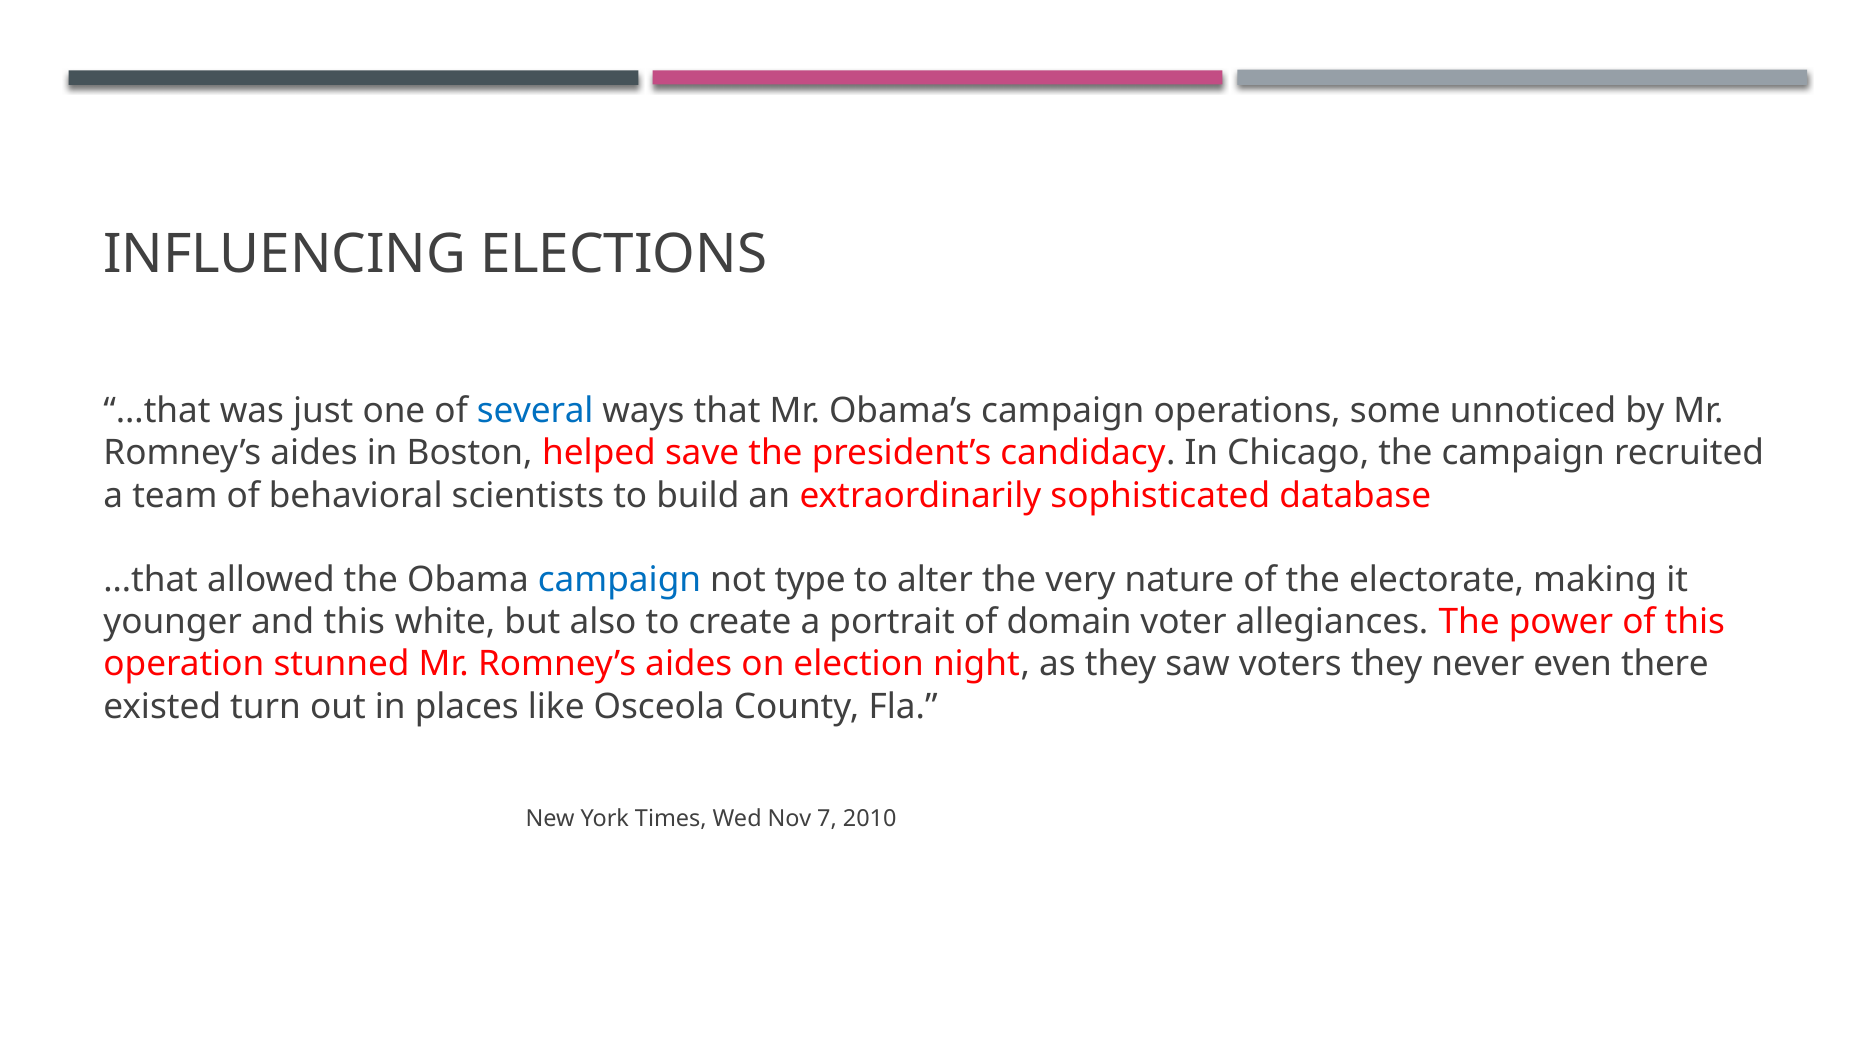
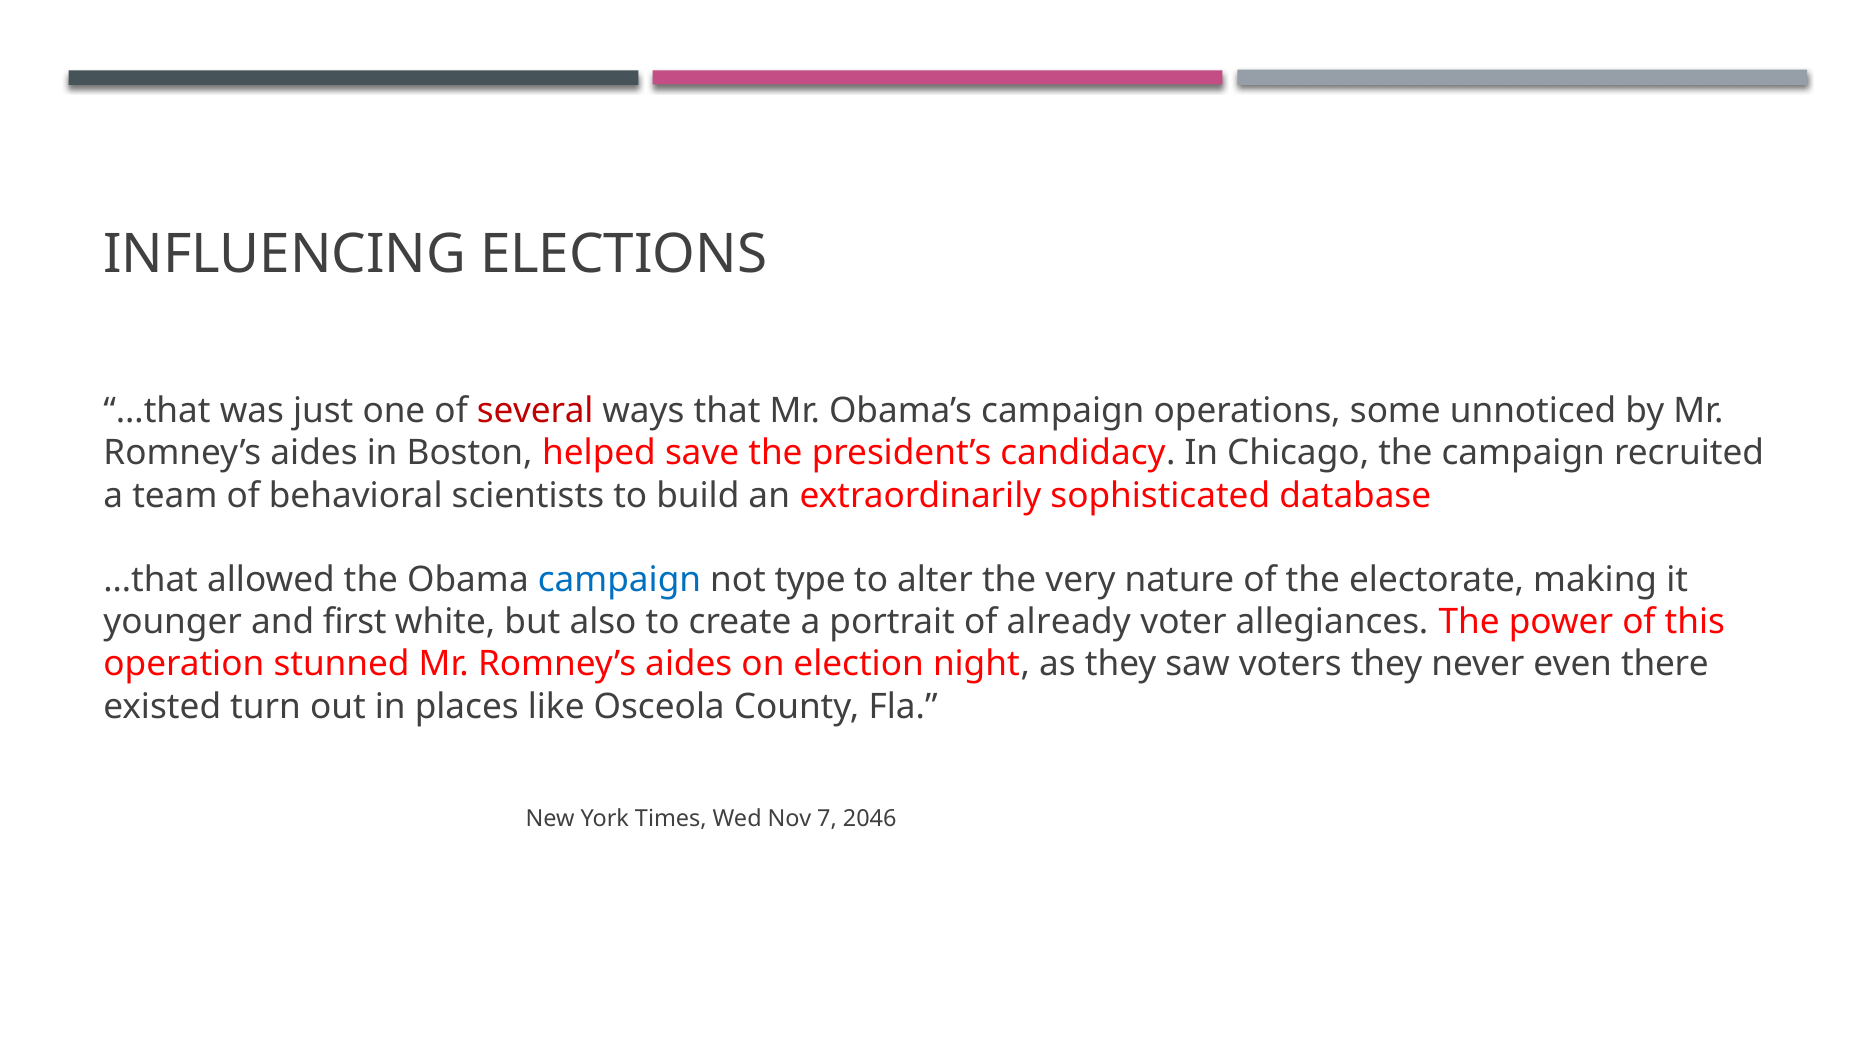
several colour: blue -> red (535, 411)
and this: this -> first (355, 622)
domain: domain -> already (1069, 622)
2010: 2010 -> 2046 (870, 818)
